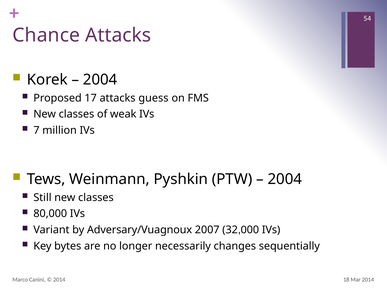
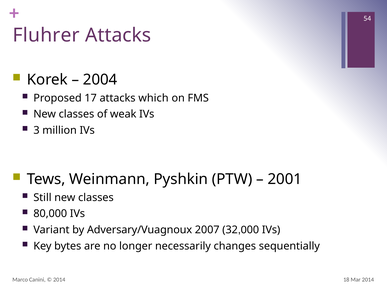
Chance: Chance -> Fluhrer (46, 35)
guess: guess -> which (153, 98)
7: 7 -> 3 (37, 130)
2004: 2004 -> 2001 (285, 179)
